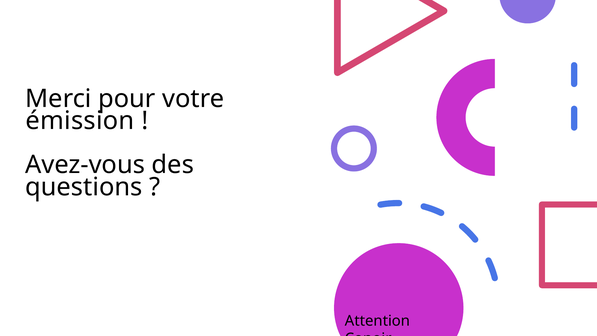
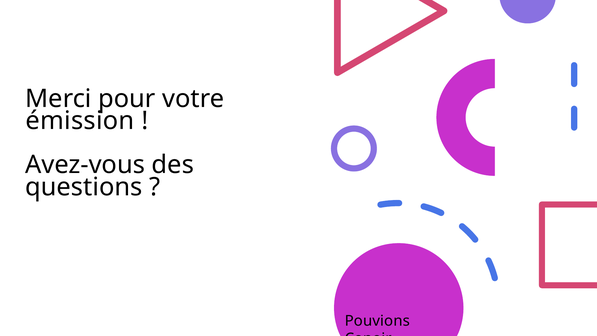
Attention: Attention -> Pouvions (377, 321)
